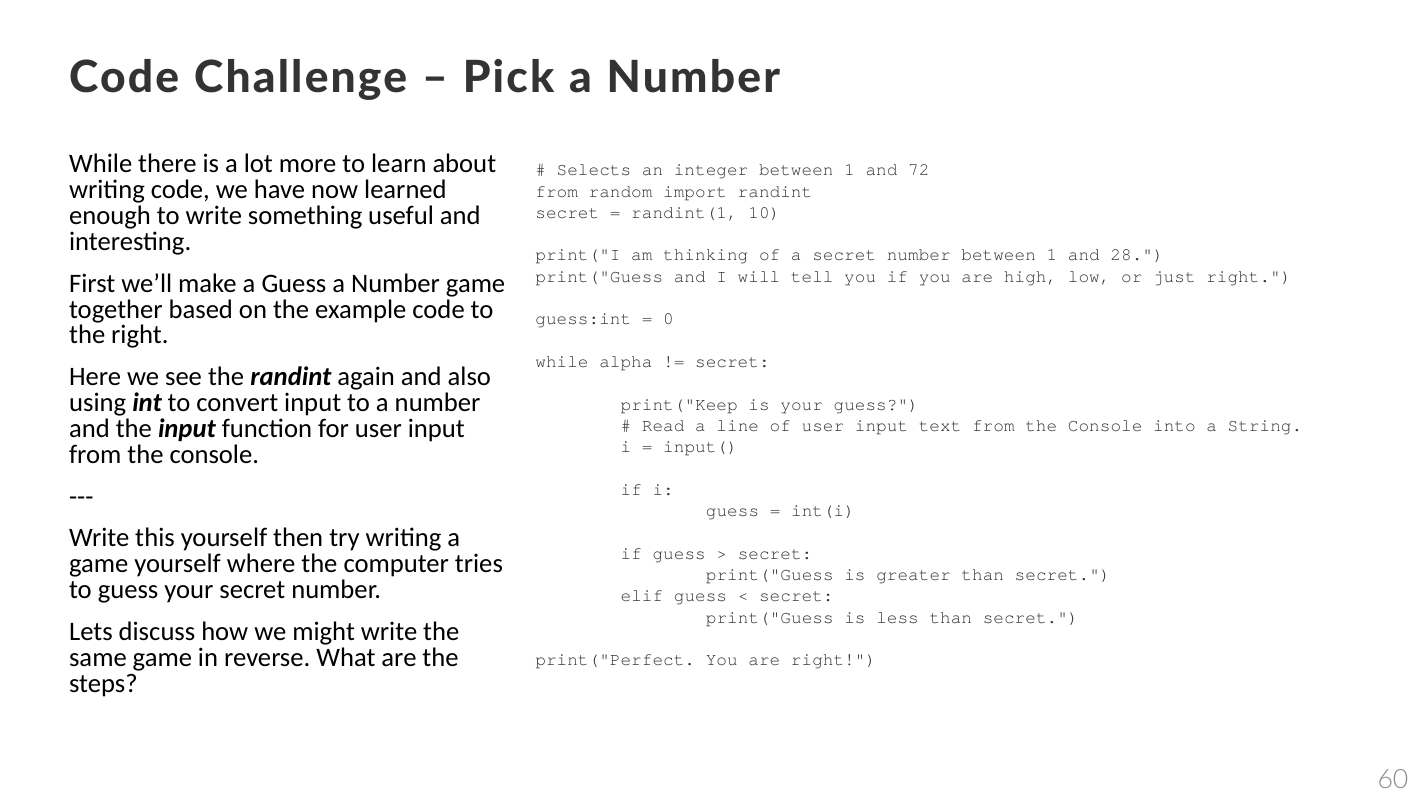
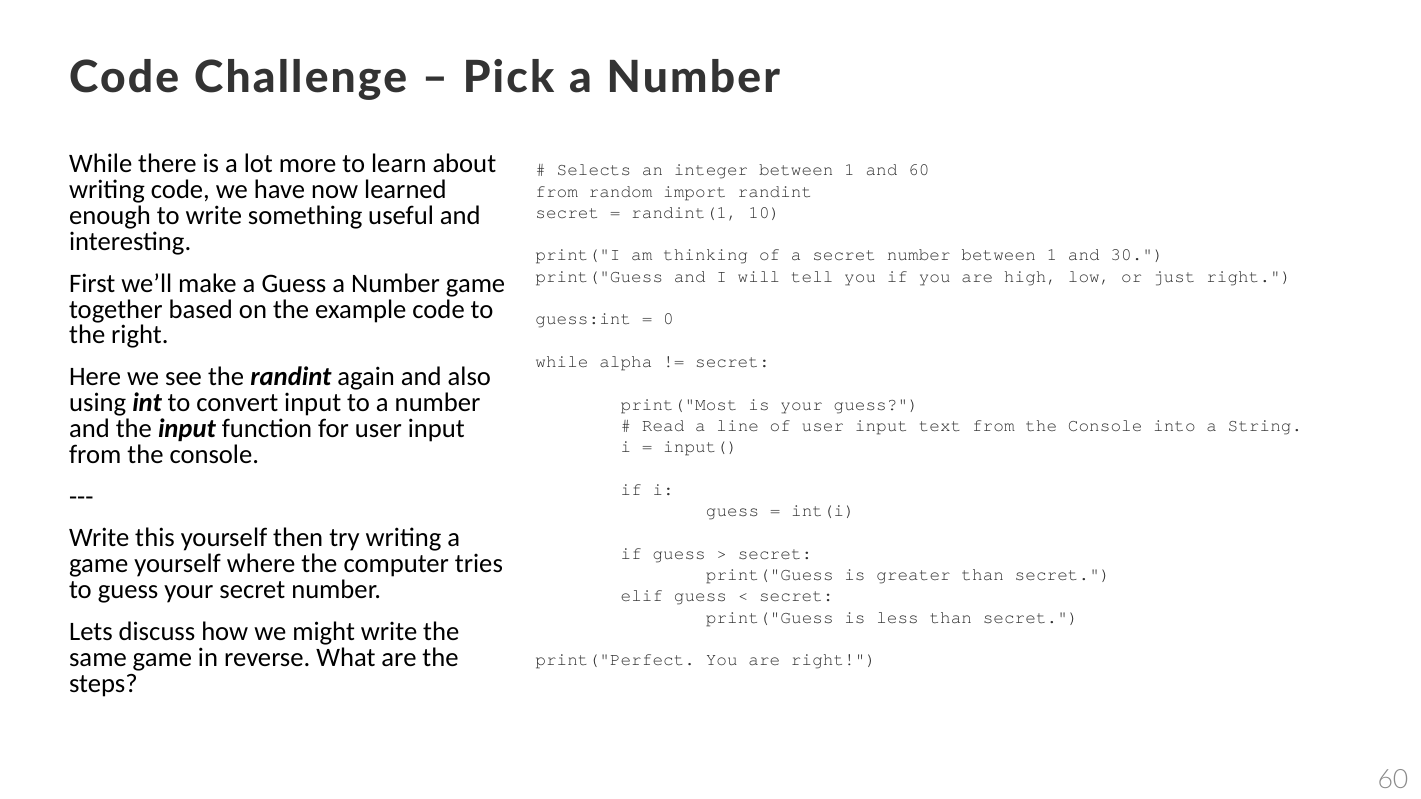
and 72: 72 -> 60 (919, 170)
28: 28 -> 30 (1137, 255)
print("Keep: print("Keep -> print("Most (679, 404)
